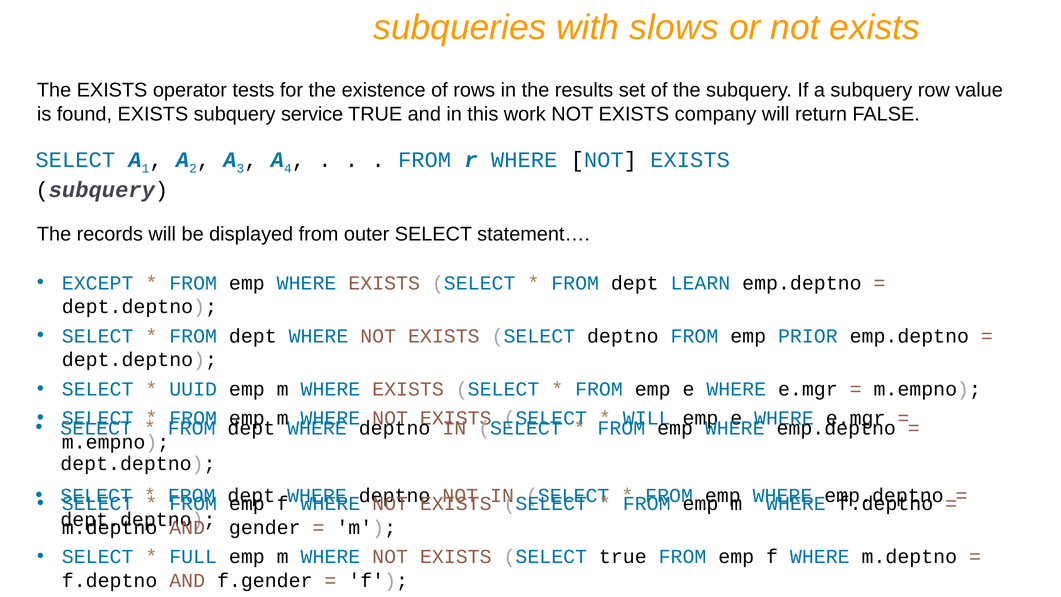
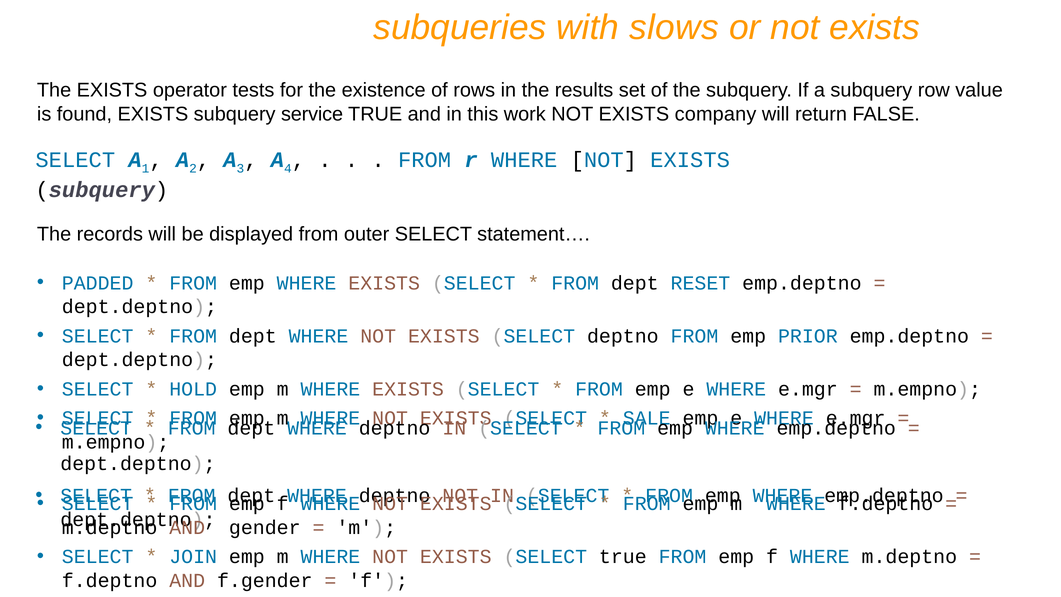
EXCEPT: EXCEPT -> PADDED (98, 283)
LEARN: LEARN -> RESET (700, 283)
UUID: UUID -> HOLD (193, 389)
WILL: WILL -> SALE (647, 418)
FULL: FULL -> JOIN (193, 557)
